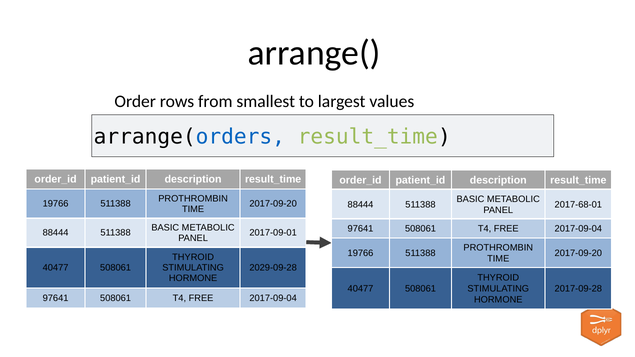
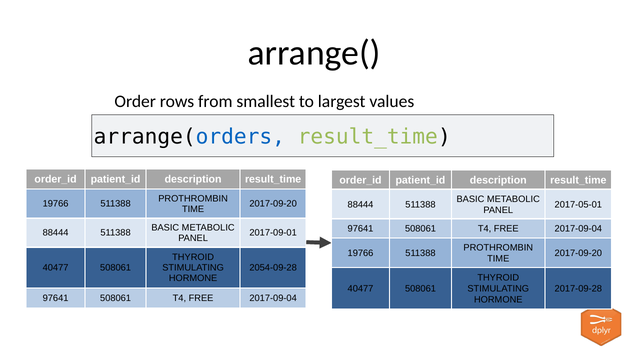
2017-68-01: 2017-68-01 -> 2017-05-01 (578, 205)
2029-09-28: 2029-09-28 -> 2054-09-28 (273, 268)
